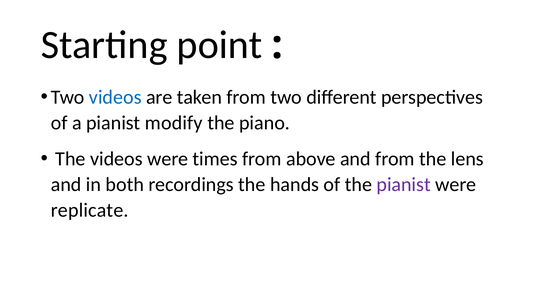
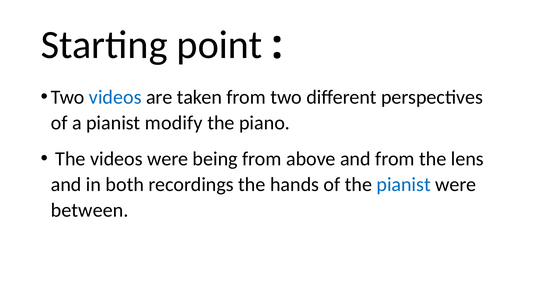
times: times -> being (215, 159)
pianist colour: purple -> blue (404, 185)
replicate: replicate -> between (90, 210)
